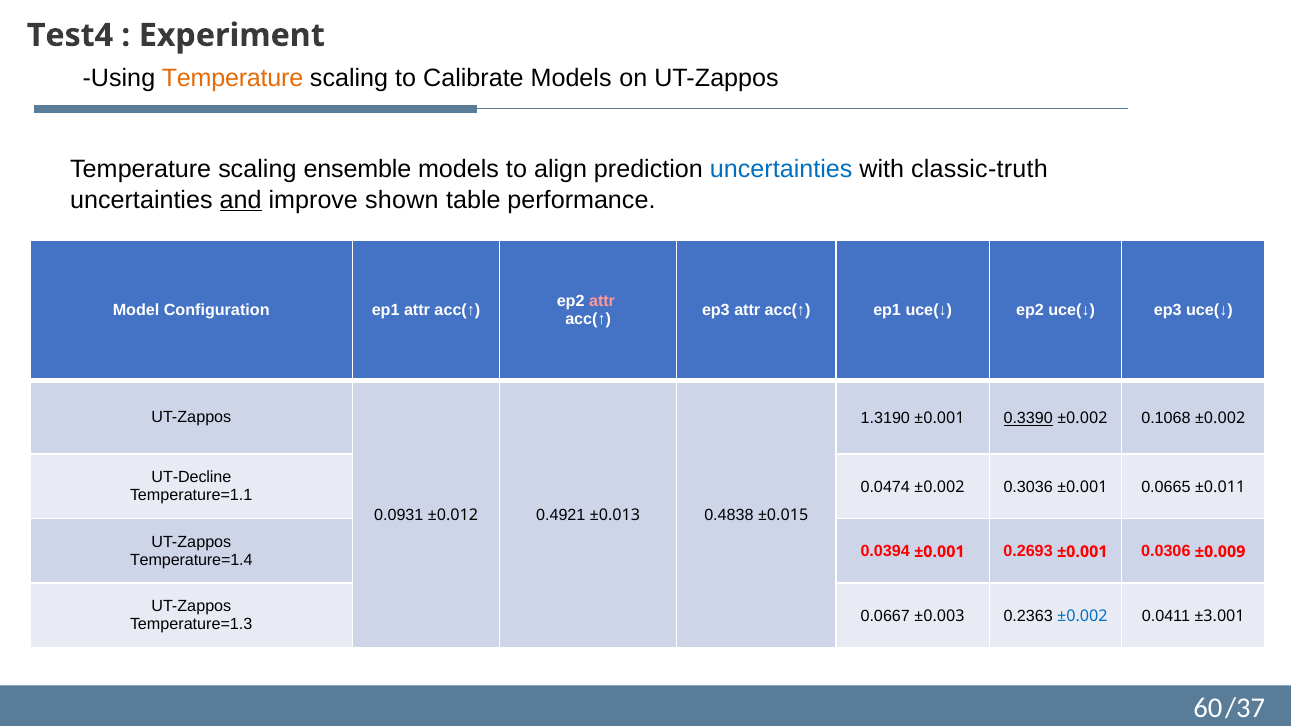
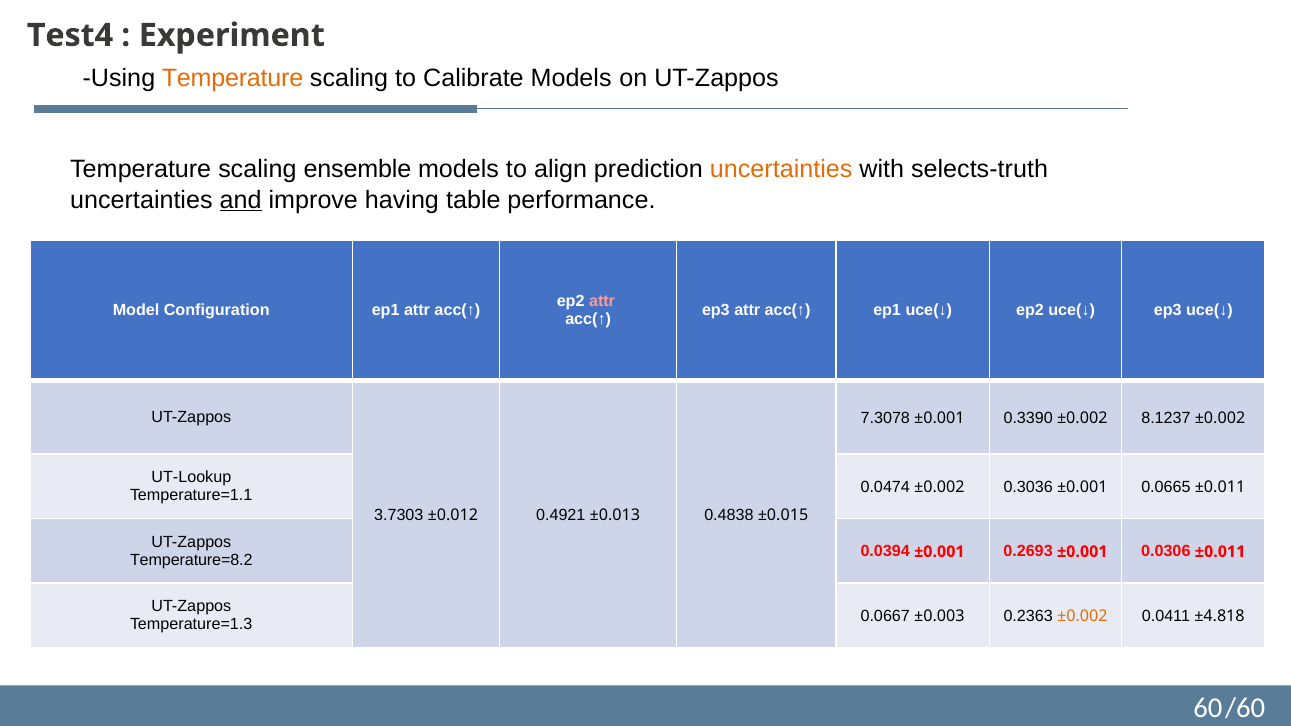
uncertainties colour: blue -> orange (781, 170)
classic-truth: classic-truth -> selects-truth (980, 170)
shown: shown -> having (402, 200)
1.3190: 1.3190 -> 7.3078 (885, 418)
0.3390 underline: present -> none (1028, 418)
0.1068: 0.1068 -> 8.1237 (1166, 418)
UT-Decline: UT-Decline -> UT-Lookup (191, 478)
0.0931: 0.0931 -> 3.7303 (399, 515)
0.0306 ±0.009: ±0.009 -> ±0.011 (1220, 552)
Temperature=1.4: Temperature=1.4 -> Temperature=8.2 (191, 560)
±0.002 colour: blue -> orange (1082, 616)
±3.001: ±3.001 -> ±4.818 (1219, 616)
/37: /37 -> /60 (1245, 708)
